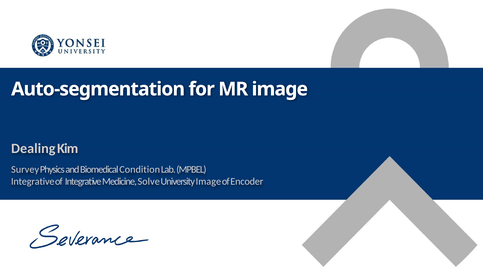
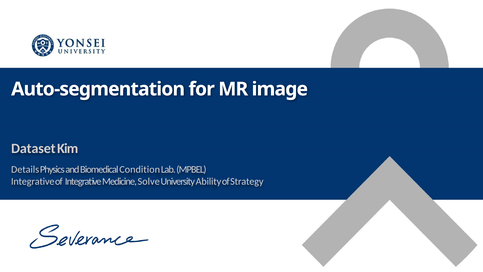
Dealing: Dealing -> Dataset (33, 148)
Survey: Survey -> Details (25, 169)
University Image: Image -> Ability (208, 181)
Encoder: Encoder -> Strategy (247, 181)
